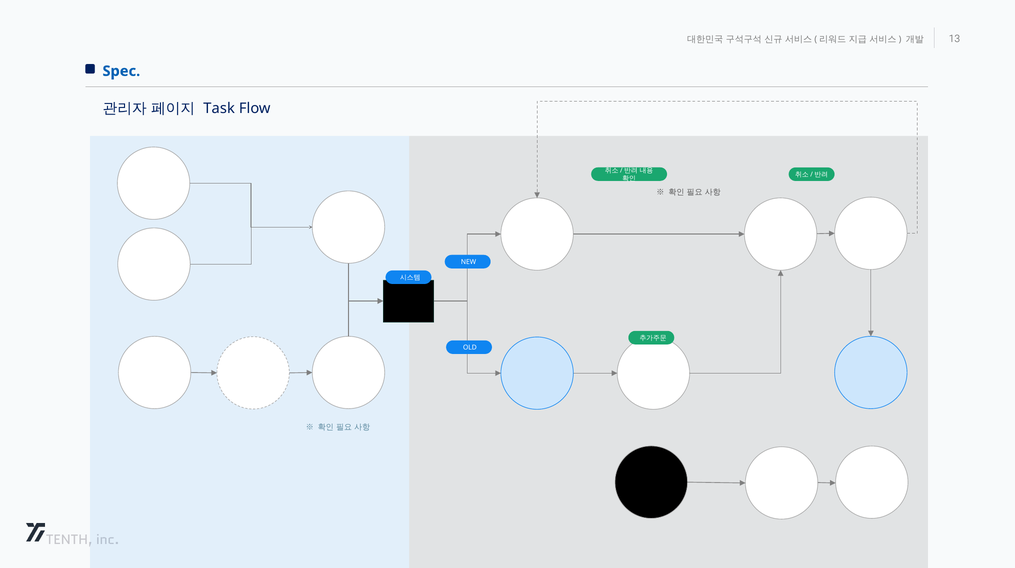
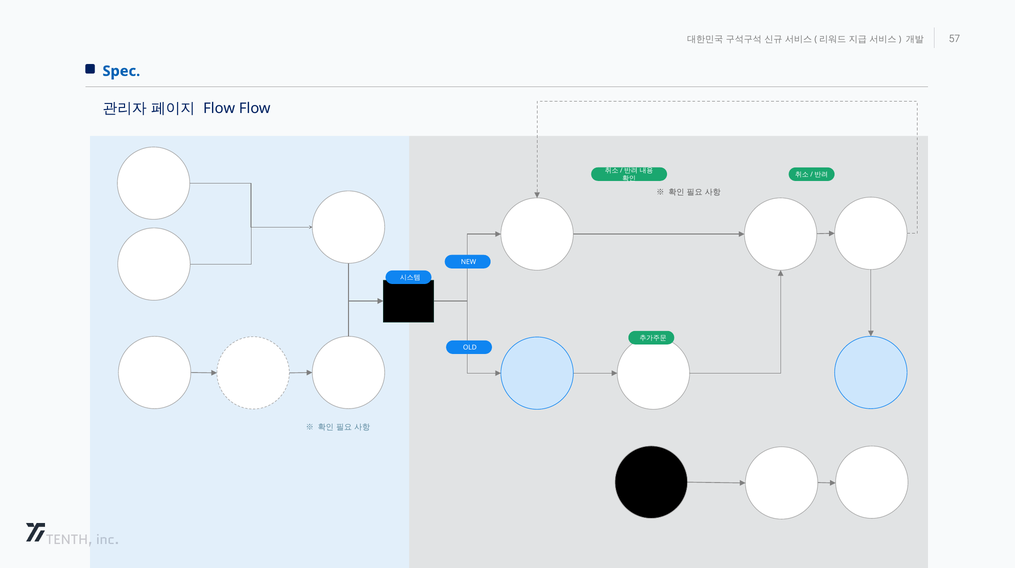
13: 13 -> 57 (954, 39)
Task: Task -> Flow (219, 109)
